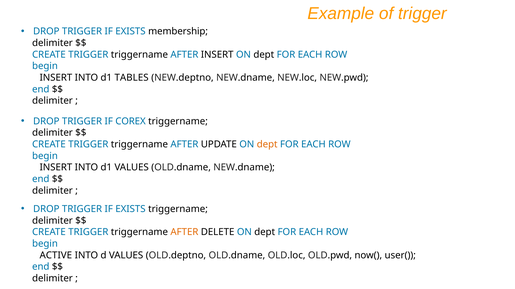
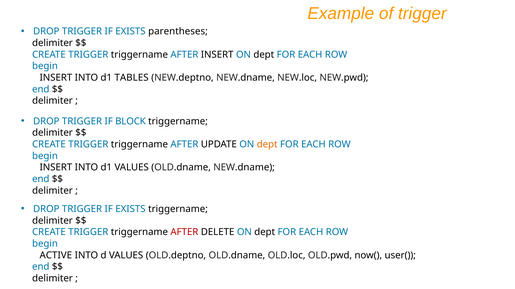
membership: membership -> parentheses (178, 32)
COREX: COREX -> BLOCK (131, 121)
AFTER colour: orange -> red (184, 233)
